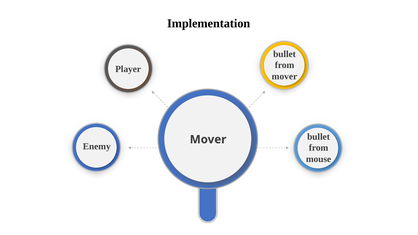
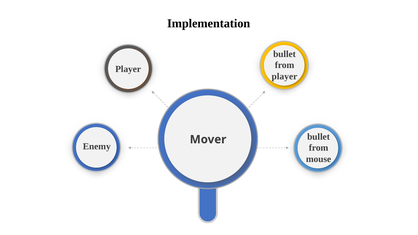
mover: mover -> player (284, 76)
